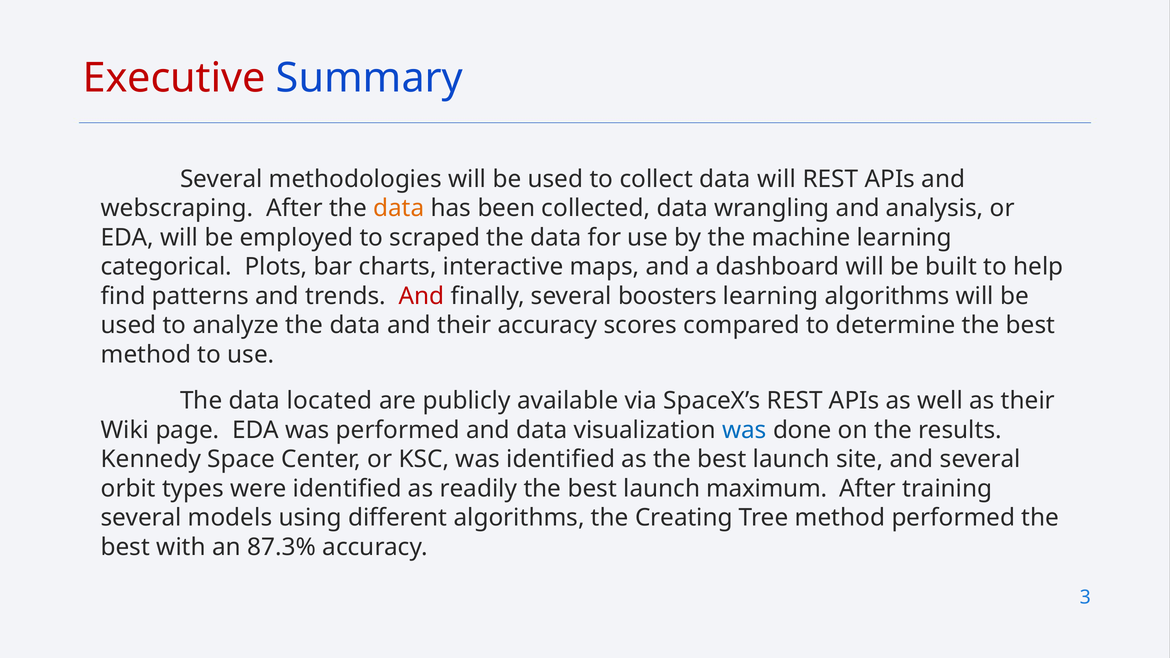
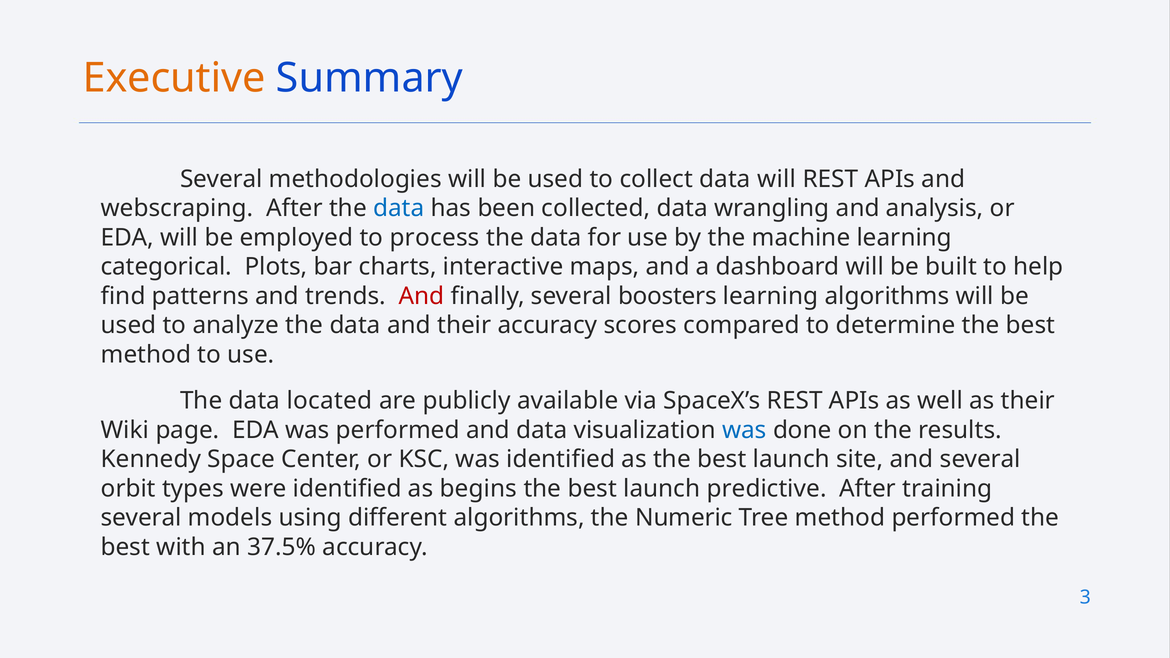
Executive colour: red -> orange (174, 78)
data colour: orange -> blue (399, 208)
scraped: scraped -> process (435, 238)
readily: readily -> begins (478, 489)
maximum: maximum -> predictive (767, 489)
Creating: Creating -> Numeric (684, 518)
87.3%: 87.3% -> 37.5% (282, 547)
